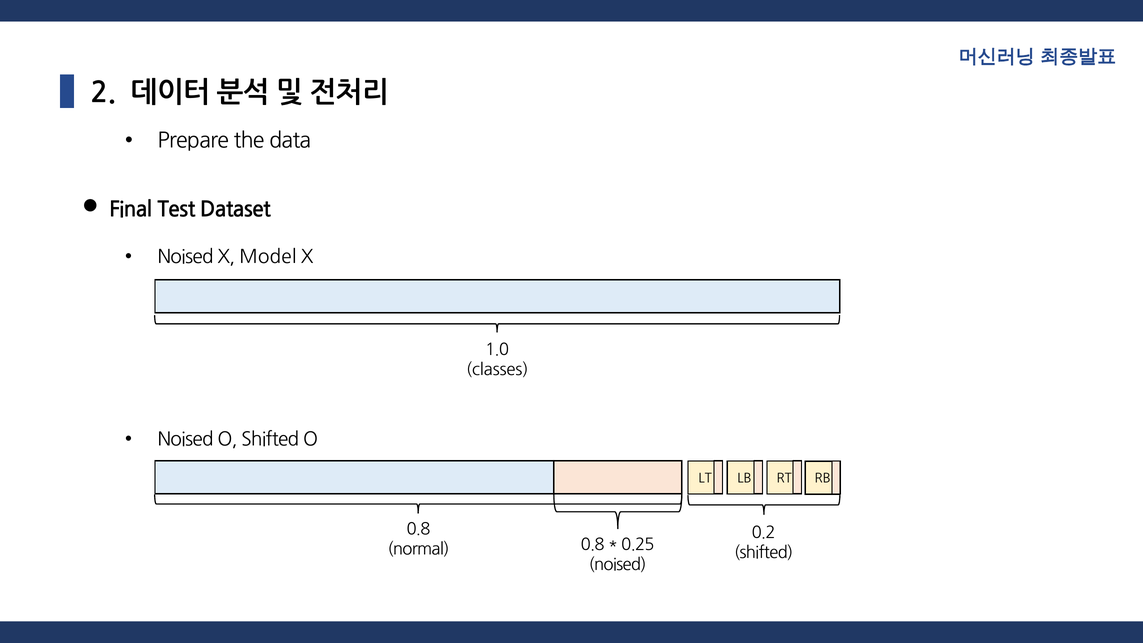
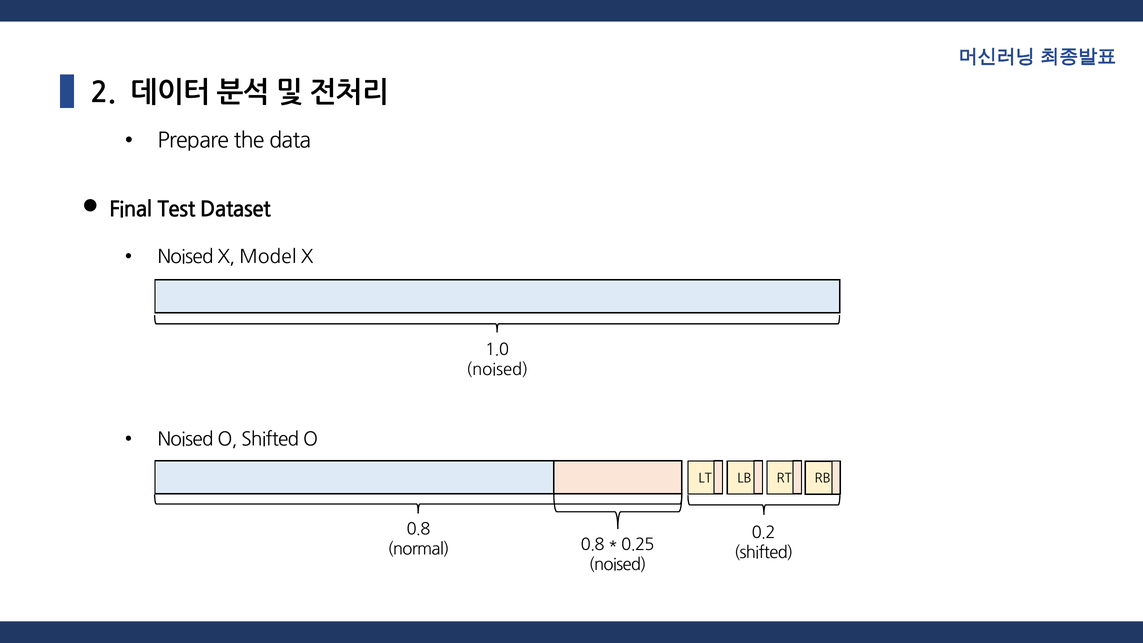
classes: classes -> noised (497, 370)
